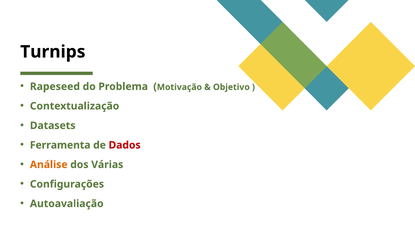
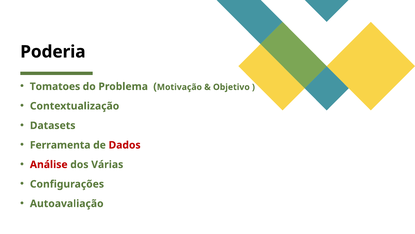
Turnips: Turnips -> Poderia (53, 52)
Rapeseed: Rapeseed -> Tomatoes (55, 86)
Análise colour: orange -> red (49, 164)
